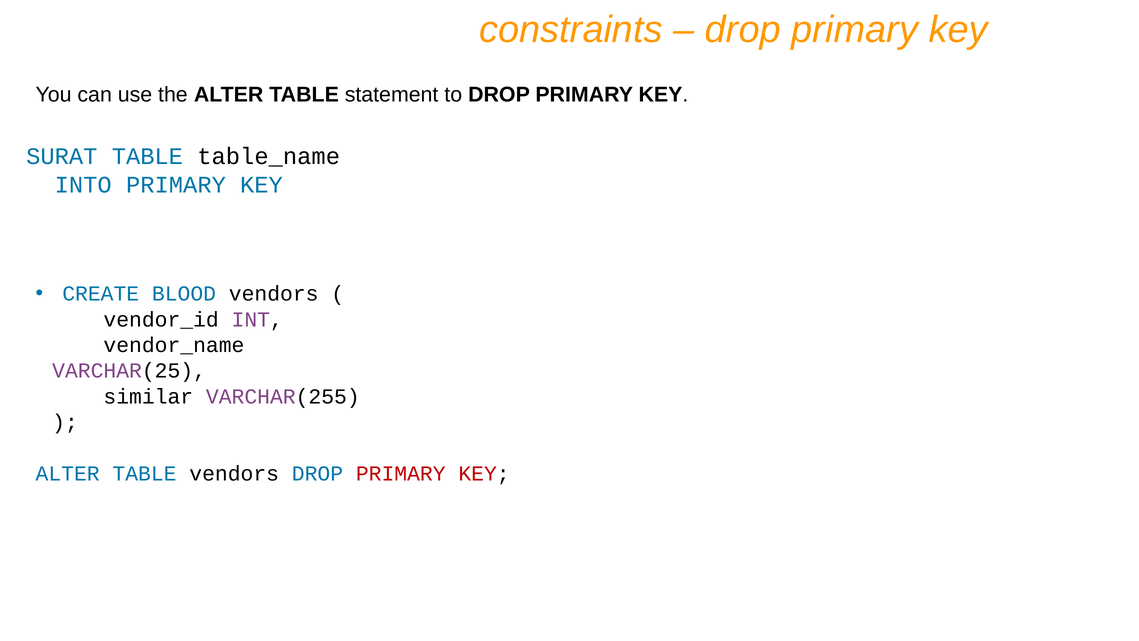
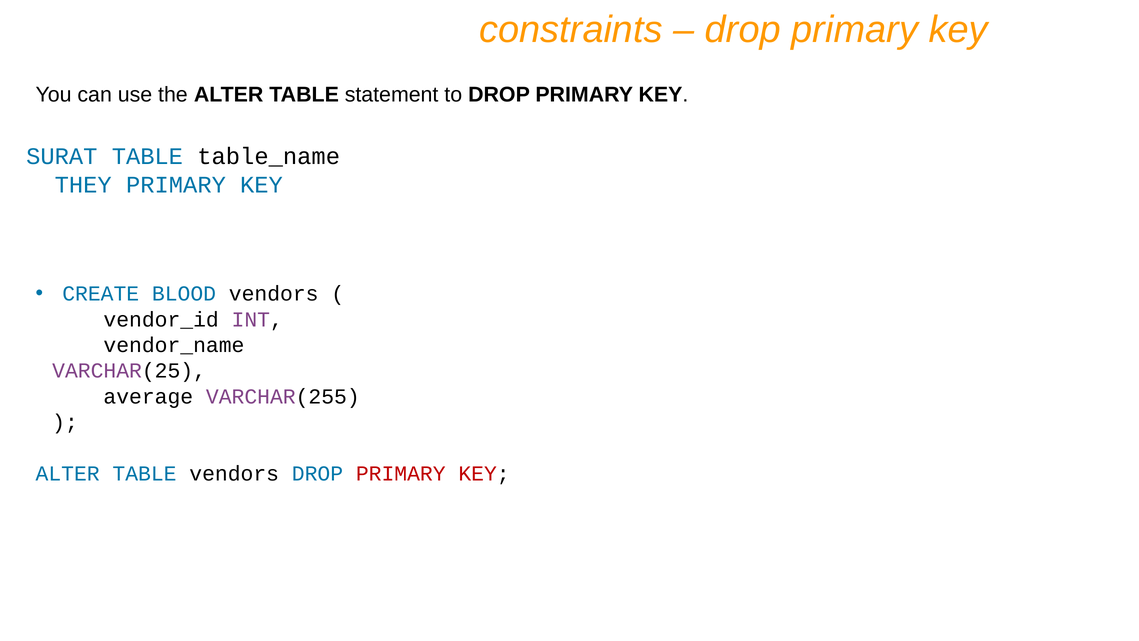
INTO: INTO -> THEY (83, 185)
similar: similar -> average (148, 396)
